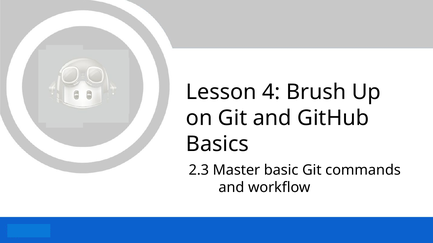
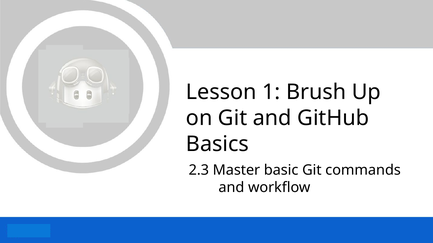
4: 4 -> 1 (271, 92)
